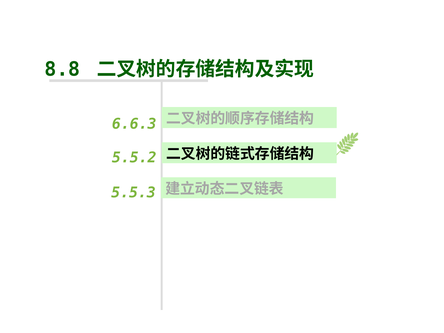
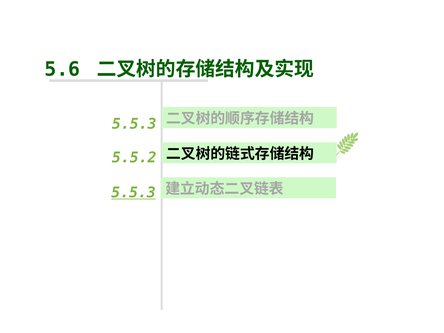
8.8: 8.8 -> 5.6 (62, 69)
6.6.3: 6.6.3 -> 5.5.3 (134, 124)
5.5.3 underline: none -> present (133, 193)
